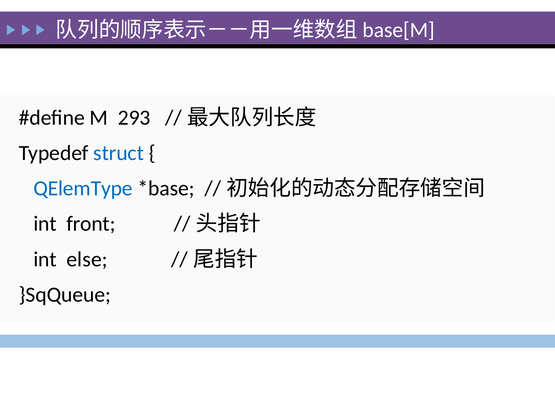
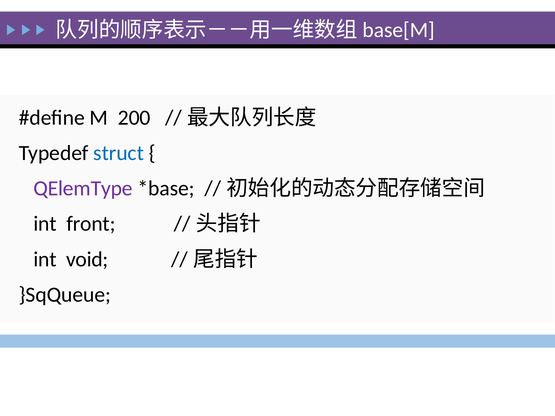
293: 293 -> 200 (134, 118)
QElemType colour: blue -> purple (83, 189)
else: else -> void (87, 259)
